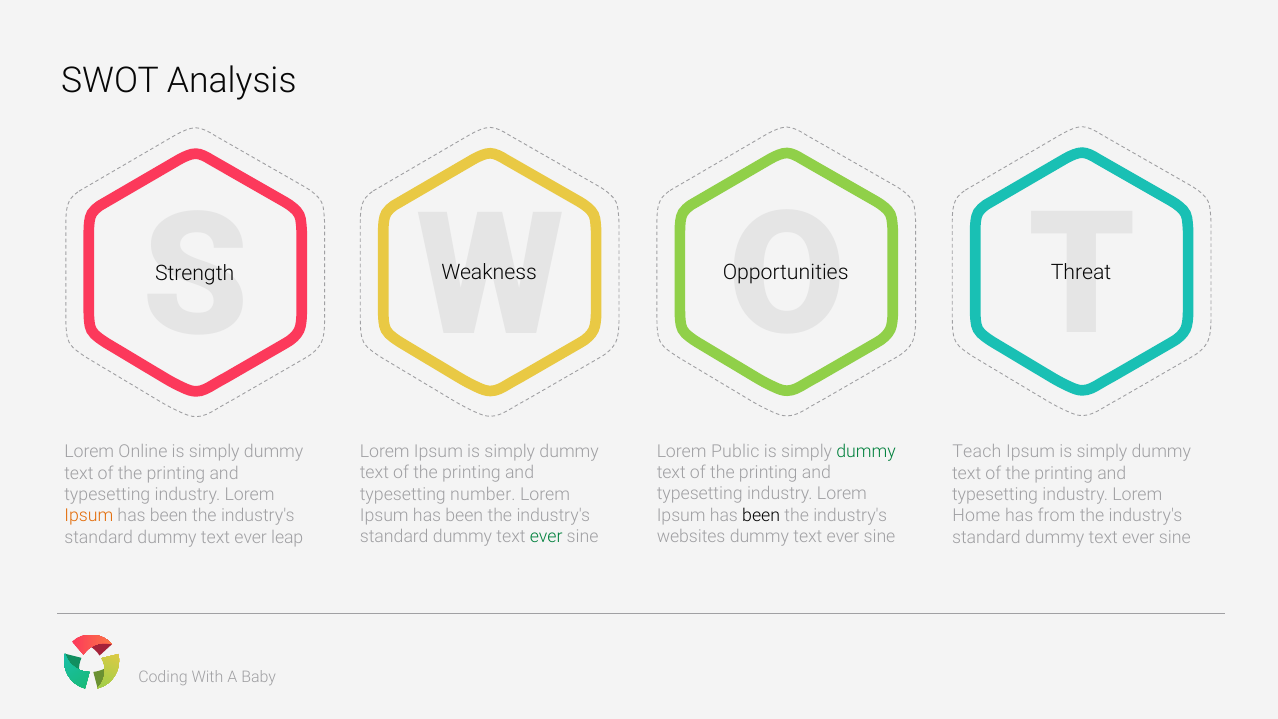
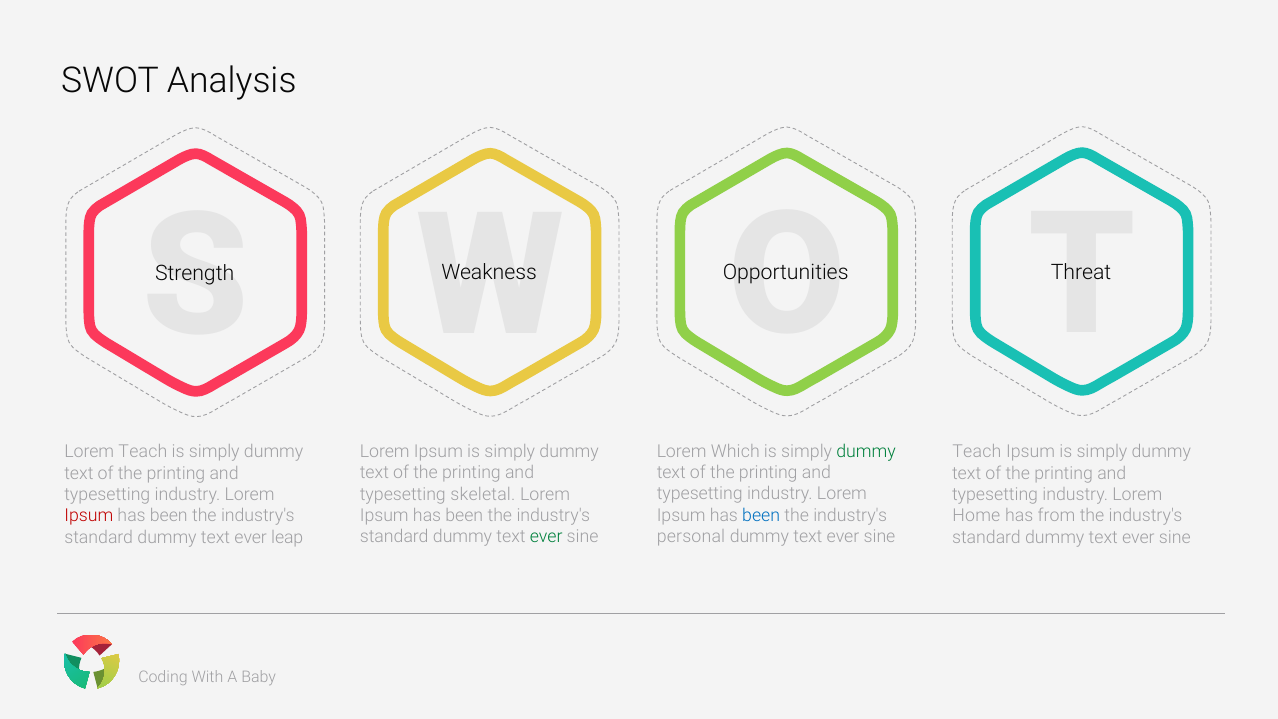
Public: Public -> Which (735, 451)
Lorem Online: Online -> Teach (143, 452)
number: number -> skeletal (483, 494)
been colour: black -> blue (761, 515)
Ipsum colour: orange -> red (89, 516)
websites: websites -> personal (691, 536)
